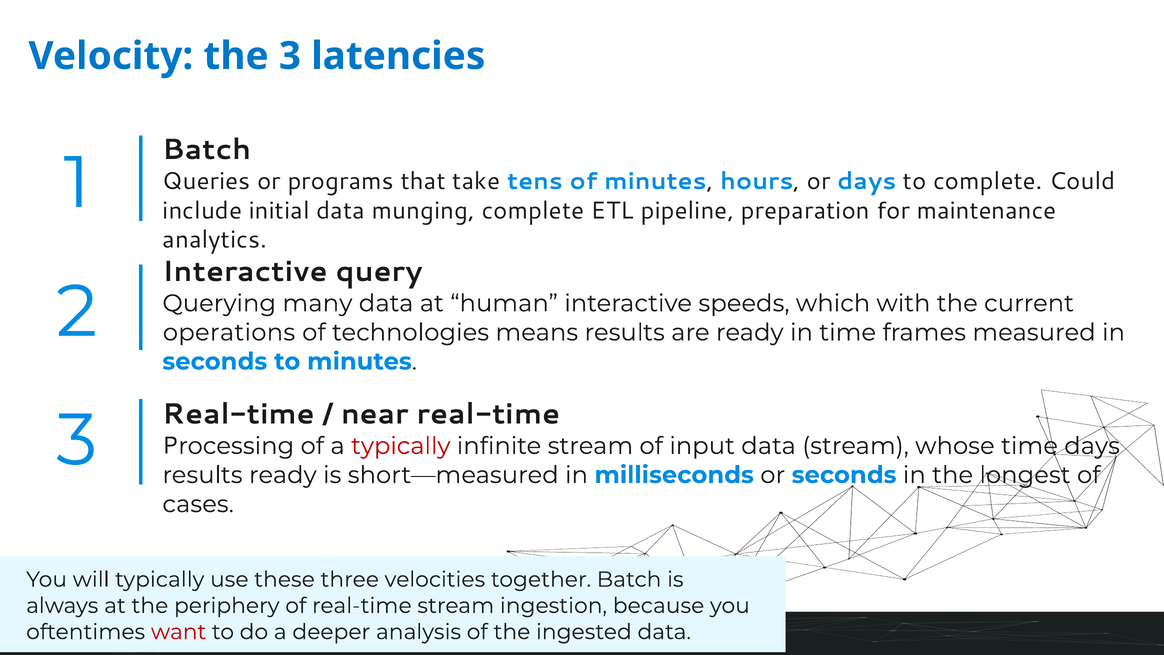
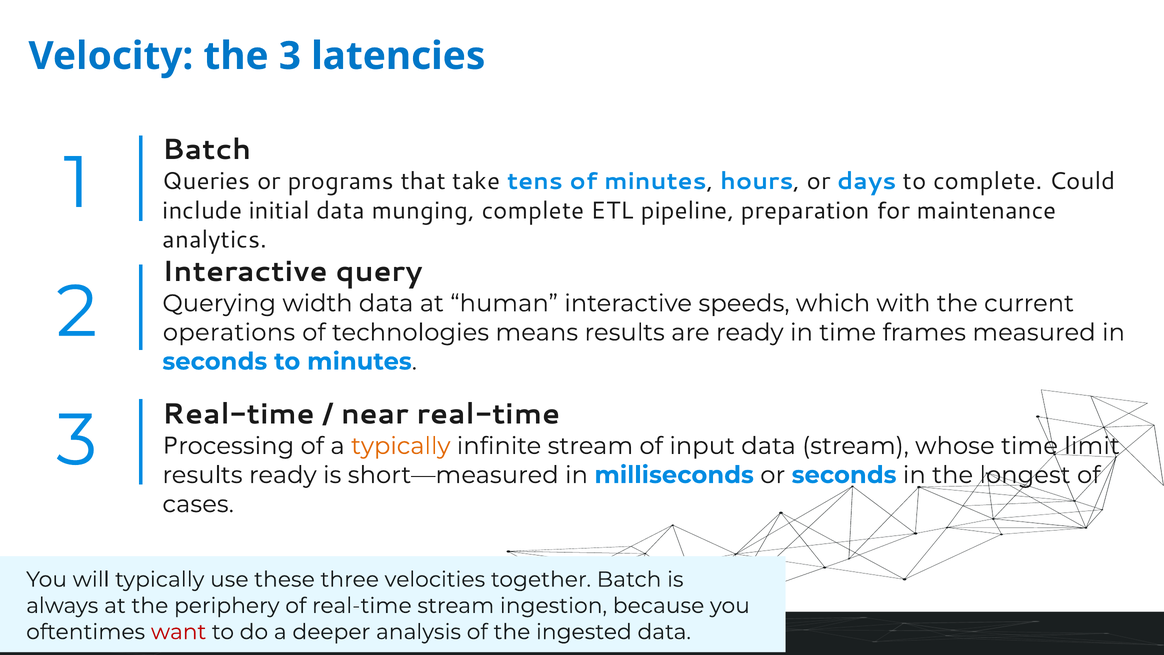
many: many -> width (318, 303)
typically colour: red -> orange (401, 446)
time days: days -> limit (1092, 446)
